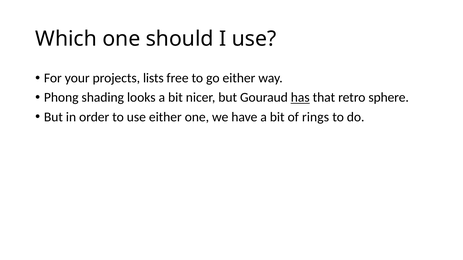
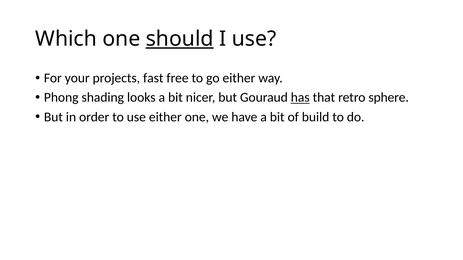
should underline: none -> present (180, 39)
lists: lists -> fast (153, 78)
rings: rings -> build (316, 117)
